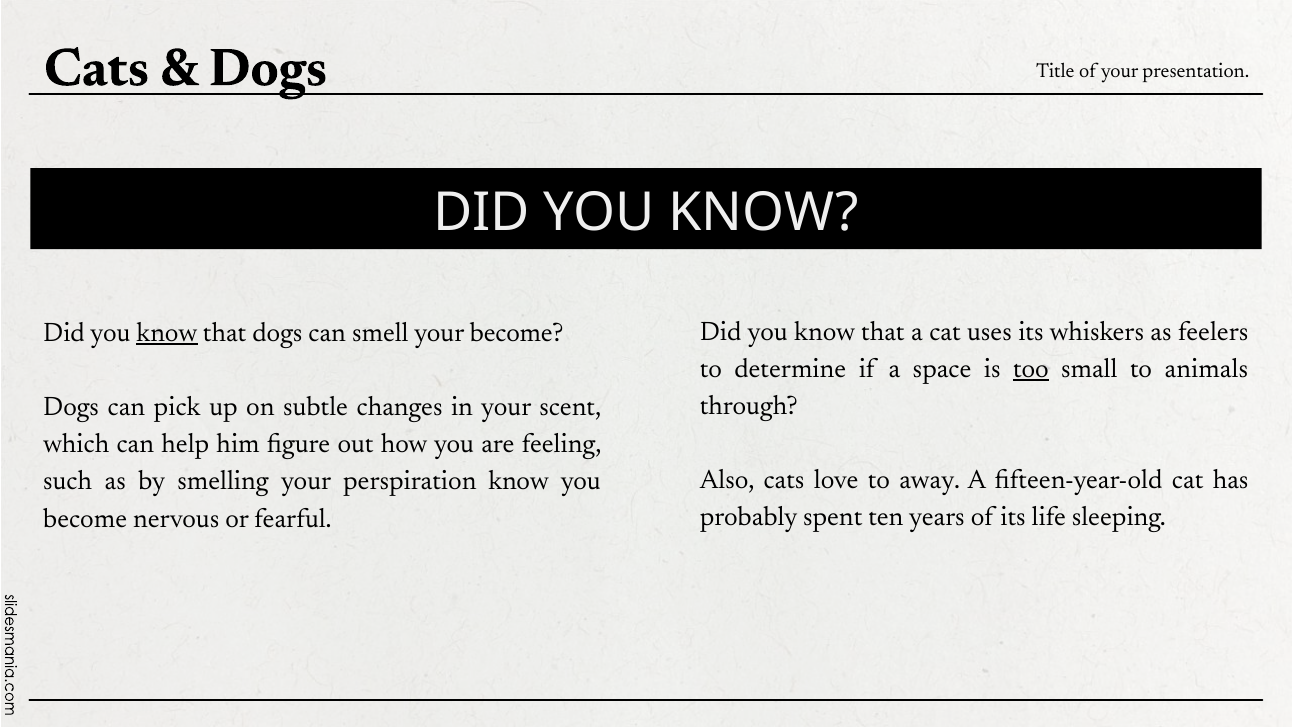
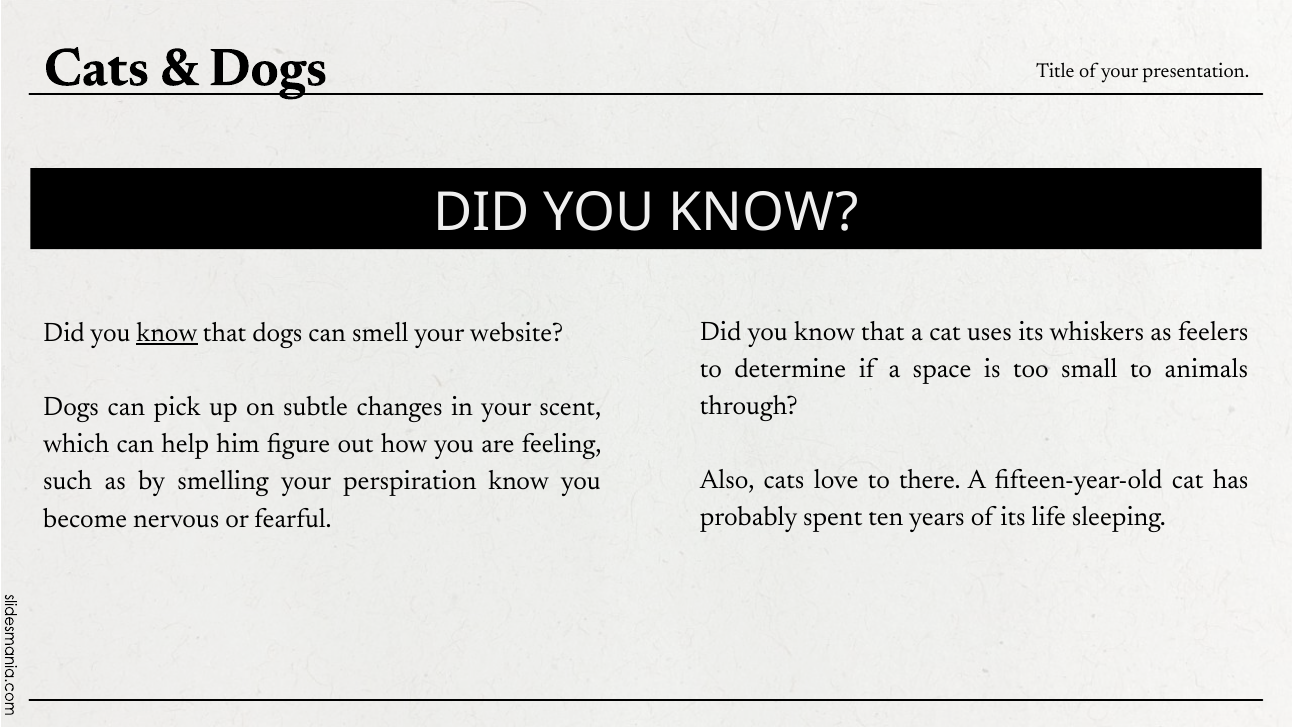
your become: become -> website (517, 332)
too underline: present -> none (1031, 368)
away: away -> there (930, 480)
